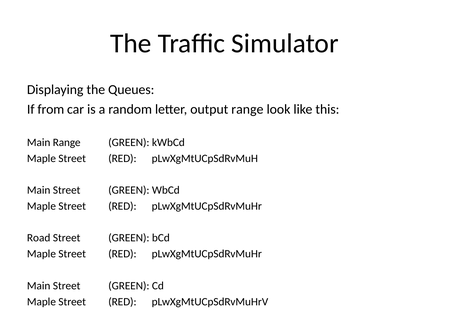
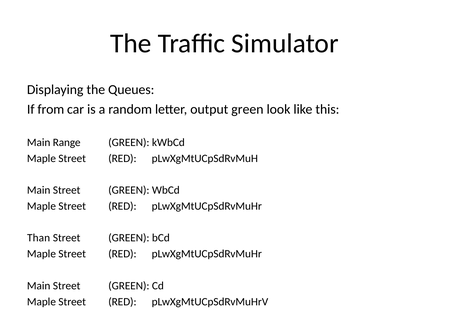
output range: range -> green (247, 109)
Road: Road -> Than (39, 238)
